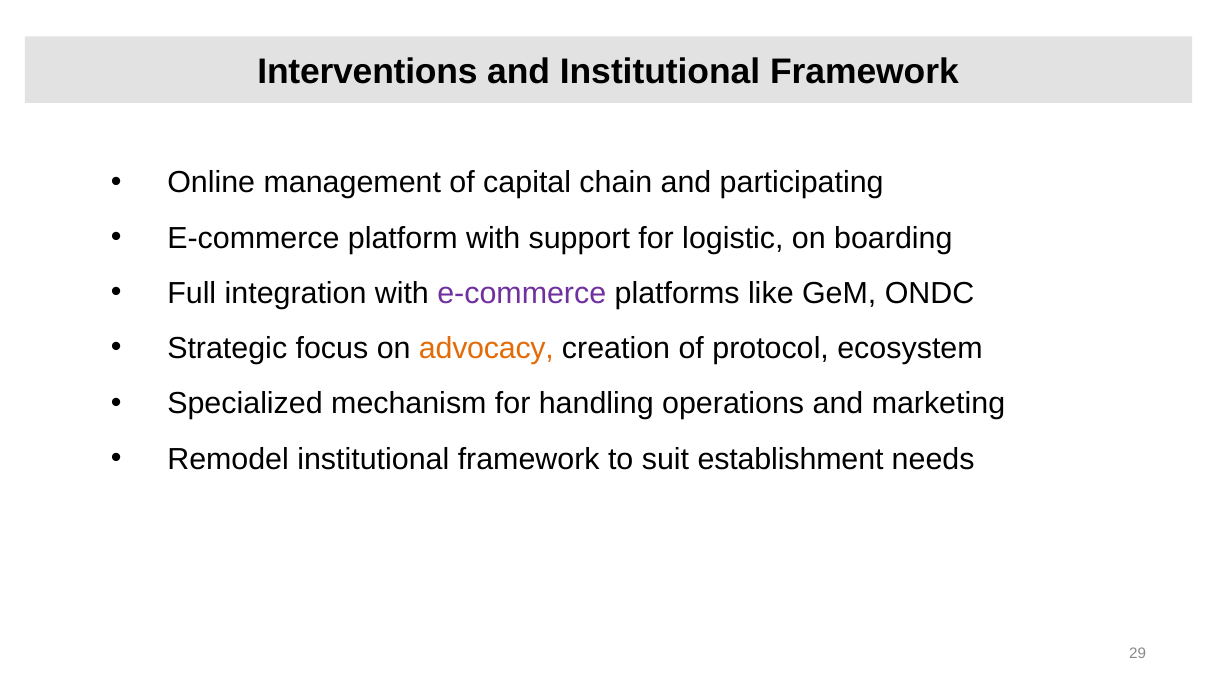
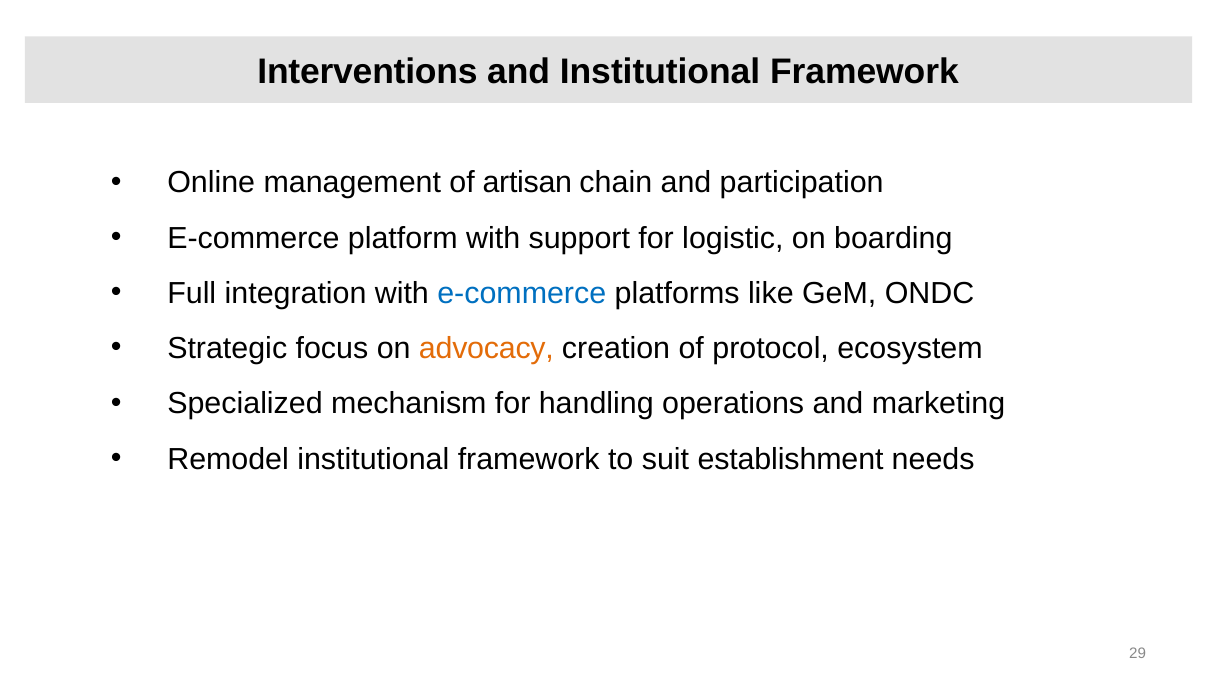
capital: capital -> artisan (527, 183)
participating: participating -> participation (802, 183)
e-commerce colour: purple -> blue (522, 293)
